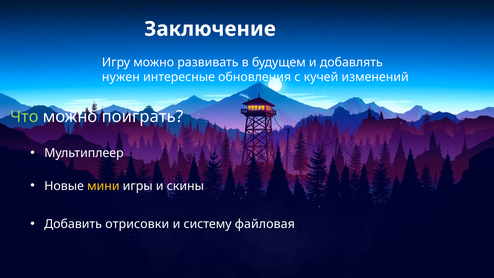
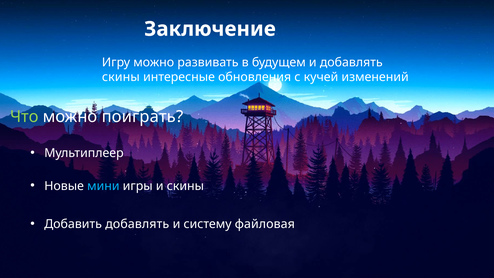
нужен: нужен -> скины (121, 77)
мини colour: yellow -> light blue (103, 186)
Добавить отрисовки: отрисовки -> добавлять (137, 224)
